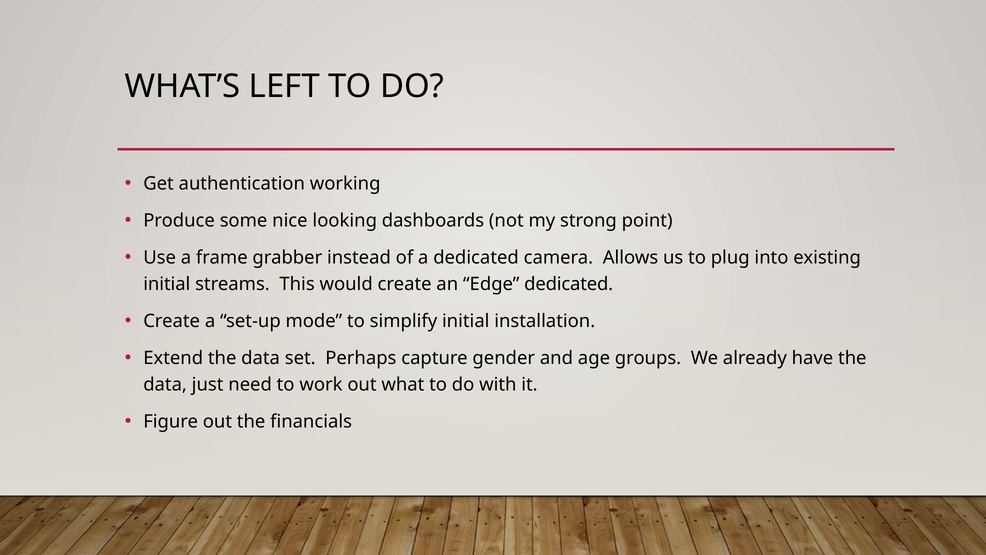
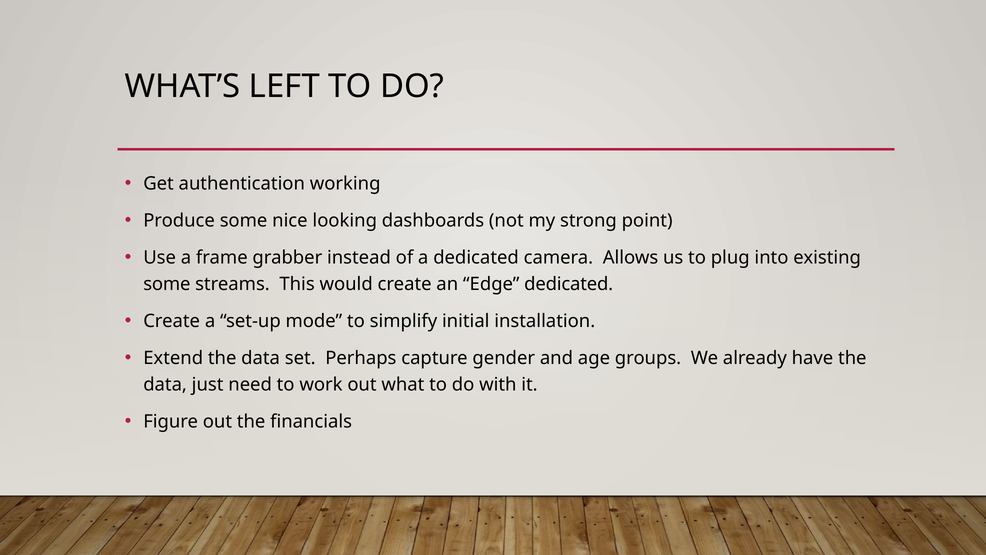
initial: initial -> some (167, 284)
